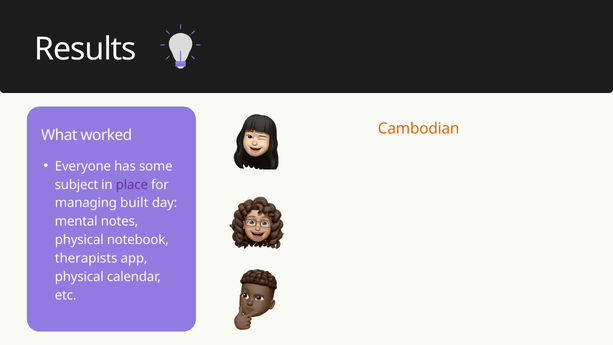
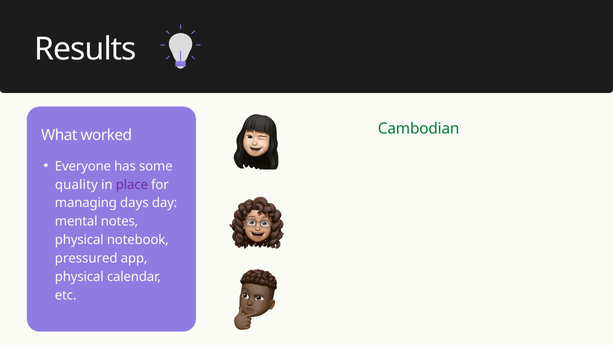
Cambodian colour: orange -> green (419, 129)
subject: subject -> quality (76, 185)
built: built -> days (134, 203)
therapists: therapists -> pressured (86, 258)
